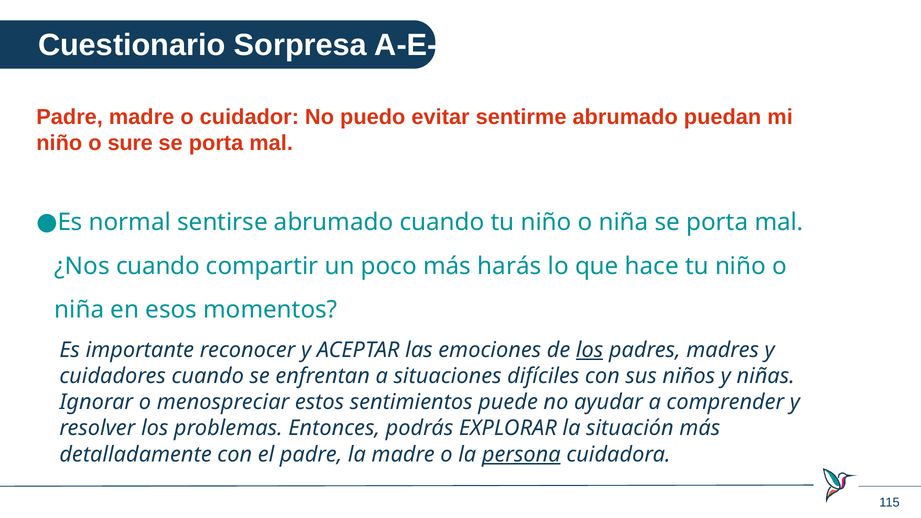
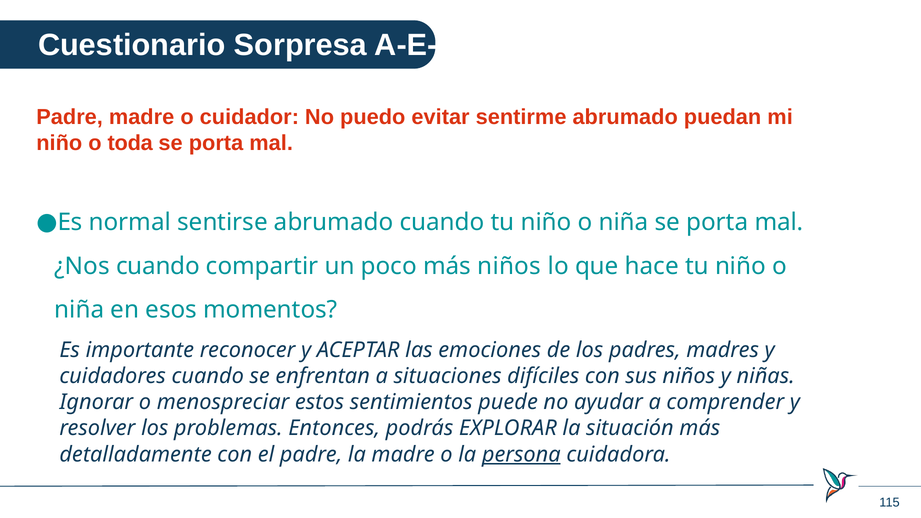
sure: sure -> toda (130, 143)
más harás: harás -> niños (509, 266)
los underline: present -> none (590, 350)
